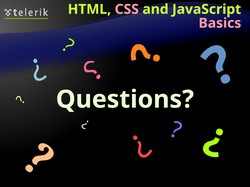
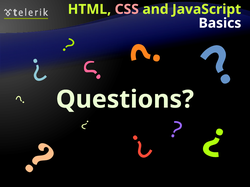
Basics colour: pink -> white (220, 23)
